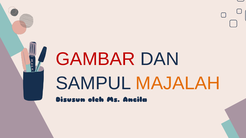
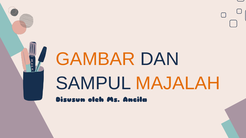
GAMBAR colour: red -> orange (95, 59)
